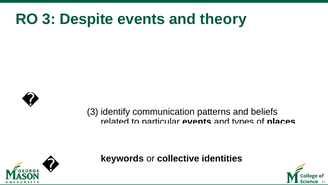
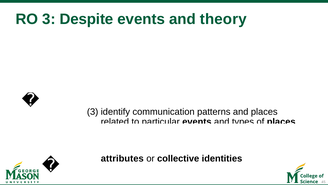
and beliefs: beliefs -> places (264, 112)
keywords: keywords -> attributes (122, 158)
